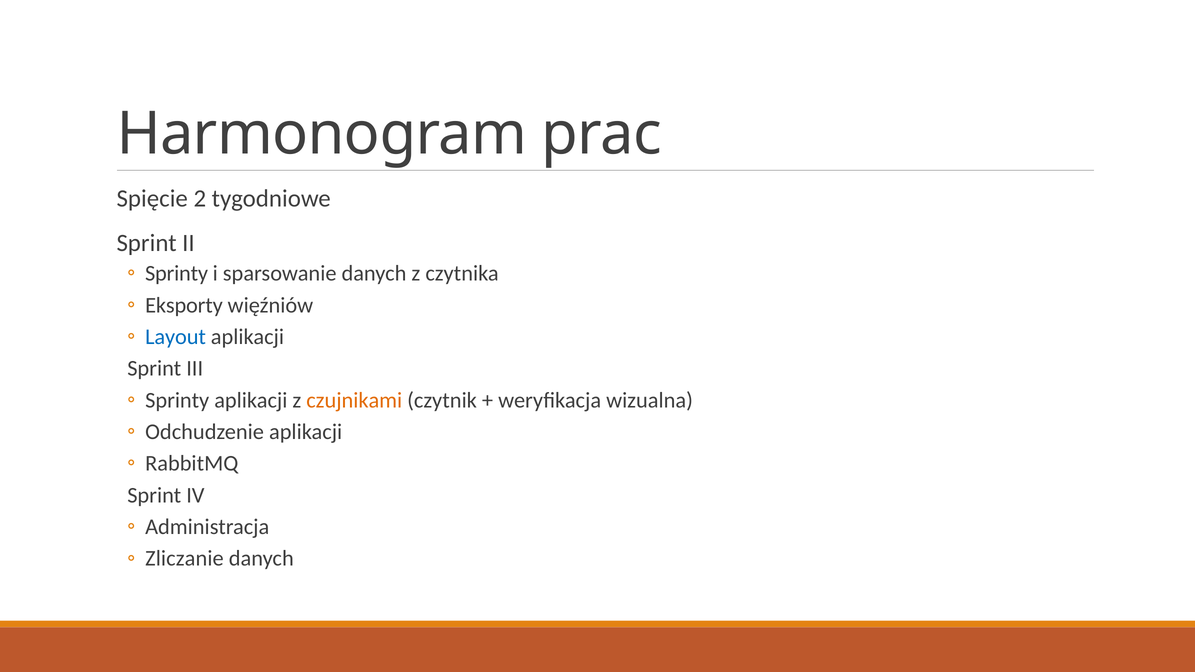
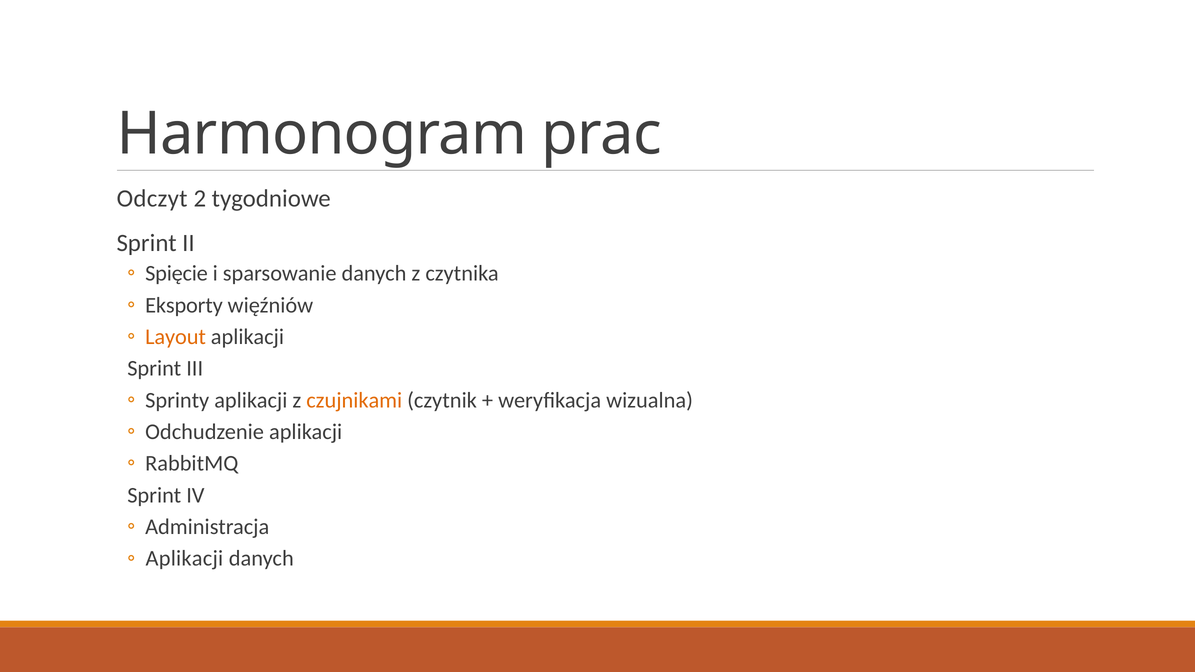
Spięcie: Spięcie -> Odczyt (152, 199)
Sprinty: Sprinty -> Spięcie (177, 274)
Layout colour: blue -> orange (176, 337)
Zliczanie: Zliczanie -> Aplikacji (184, 559)
